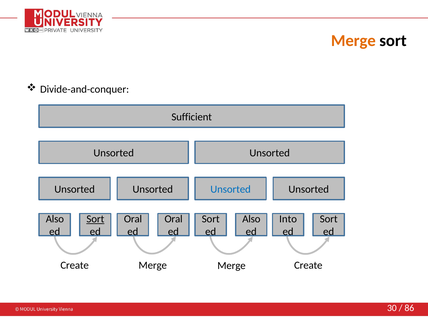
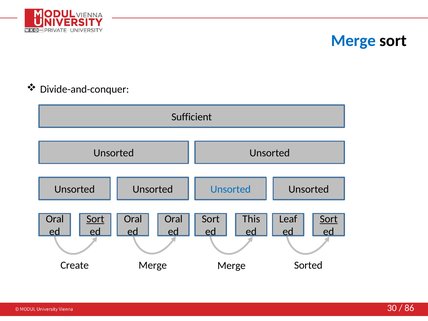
Merge colour: orange -> blue (353, 41)
Also: Also -> Oral (55, 219)
Also: Also -> This (251, 219)
Into: Into -> Leaf (288, 219)
Sort underline: none -> present (329, 219)
Merge Create: Create -> Sorted (308, 265)
